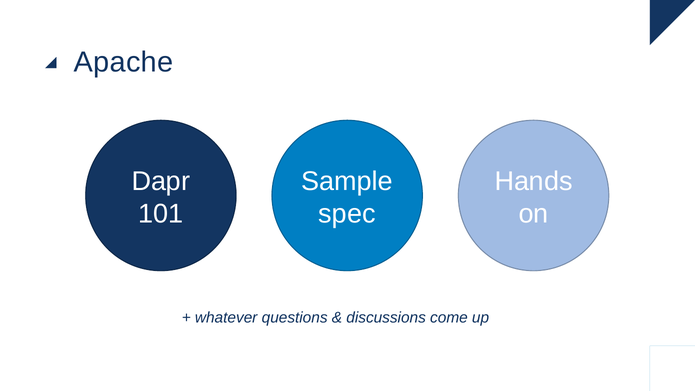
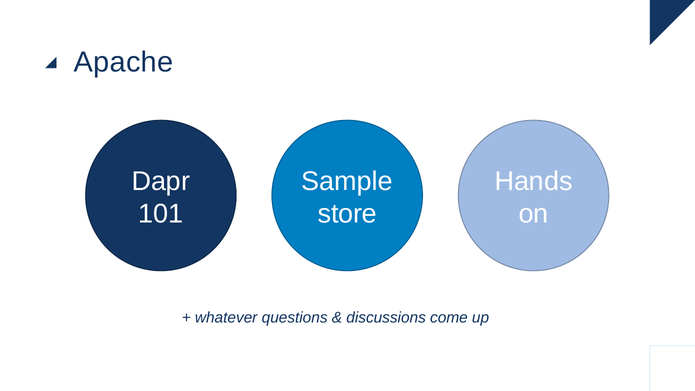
spec: spec -> store (347, 214)
